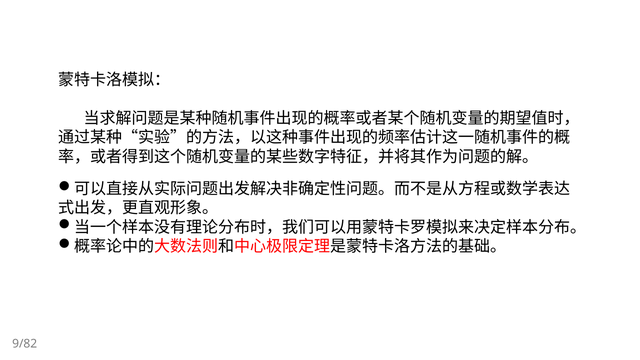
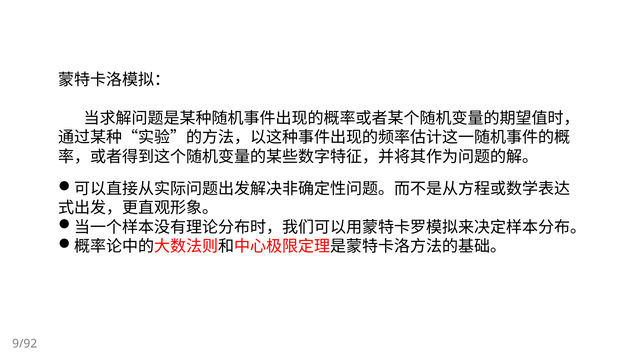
9/82: 9/82 -> 9/92 (25, 344)
